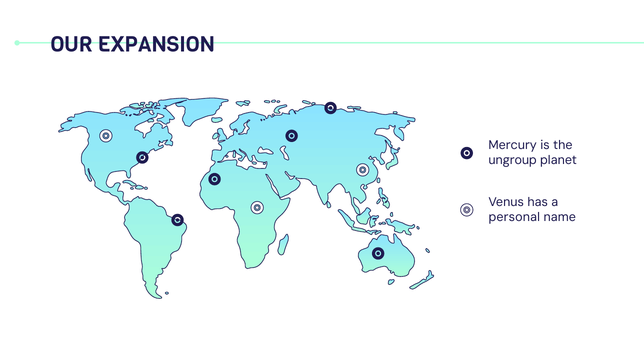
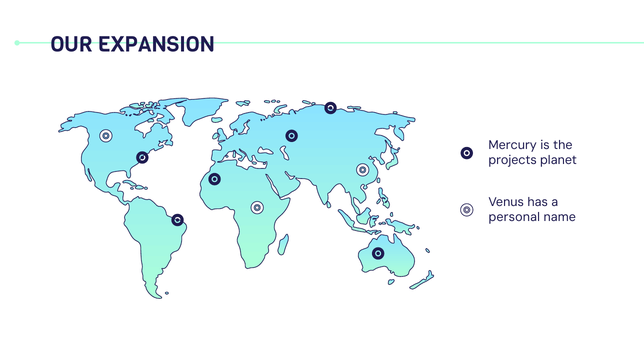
ungroup: ungroup -> projects (513, 160)
